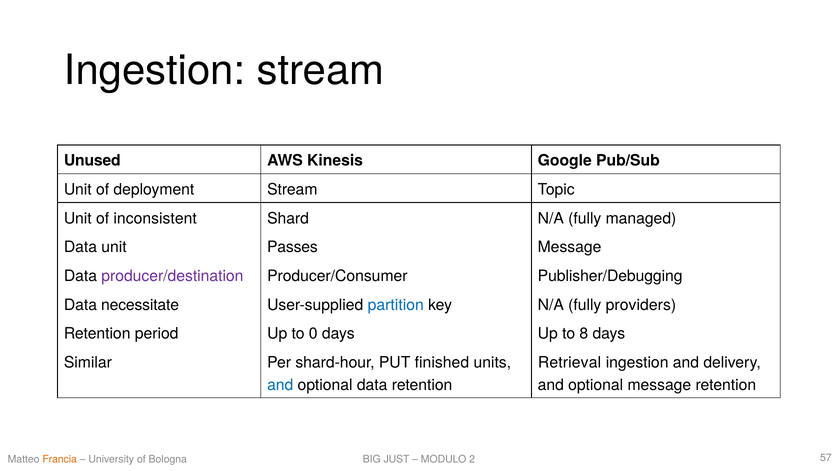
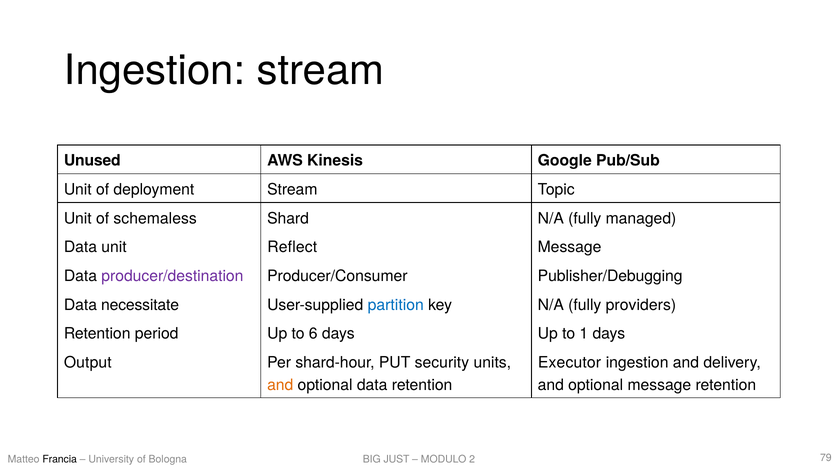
inconsistent: inconsistent -> schemaless (155, 219)
Passes: Passes -> Reflect (292, 247)
0: 0 -> 6 (313, 334)
8: 8 -> 1 (584, 334)
Similar: Similar -> Output (88, 363)
finished: finished -> security (442, 363)
Retrieval: Retrieval -> Executor (570, 363)
and colour: blue -> orange (280, 385)
Francia colour: orange -> black (60, 460)
57: 57 -> 79 (826, 458)
